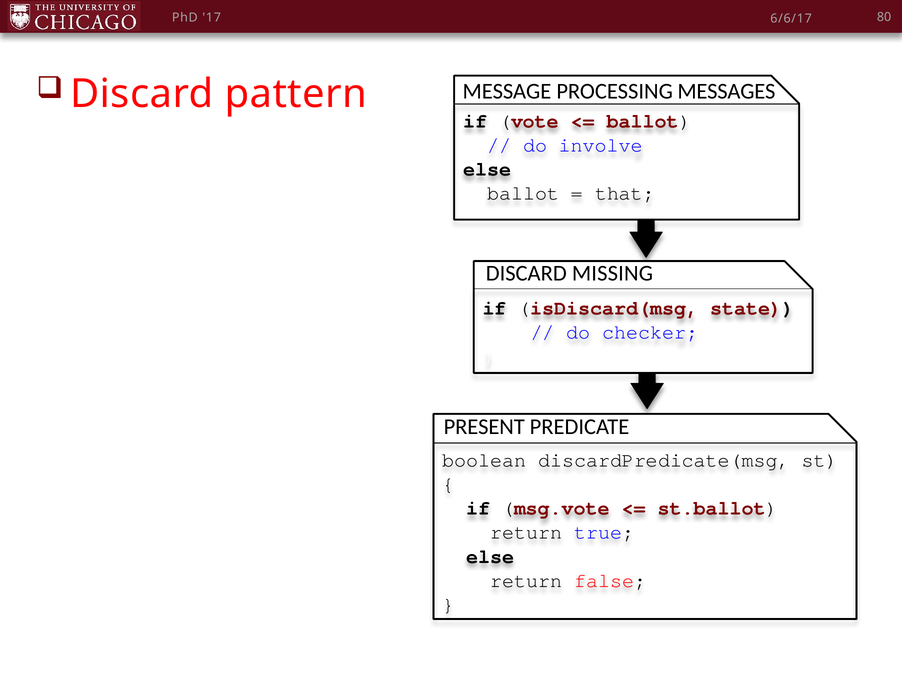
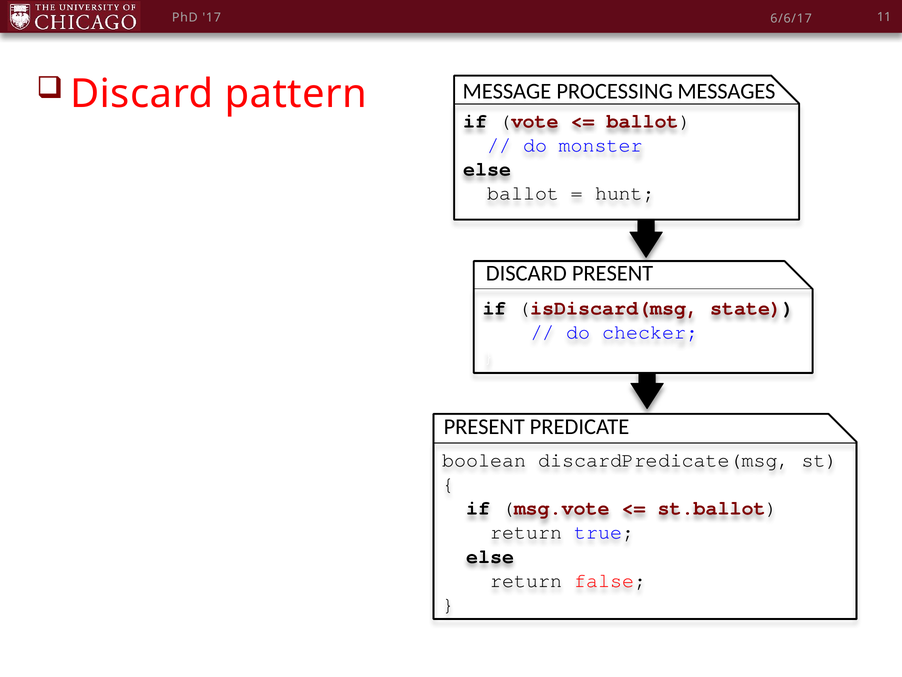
80: 80 -> 11 (884, 17)
involve: involve -> monster (601, 145)
that: that -> hunt (625, 193)
DISCARD MISSING: MISSING -> PRESENT (613, 273)
